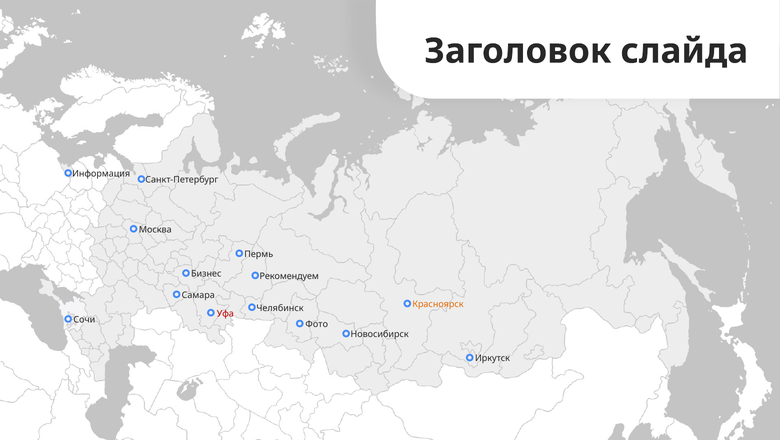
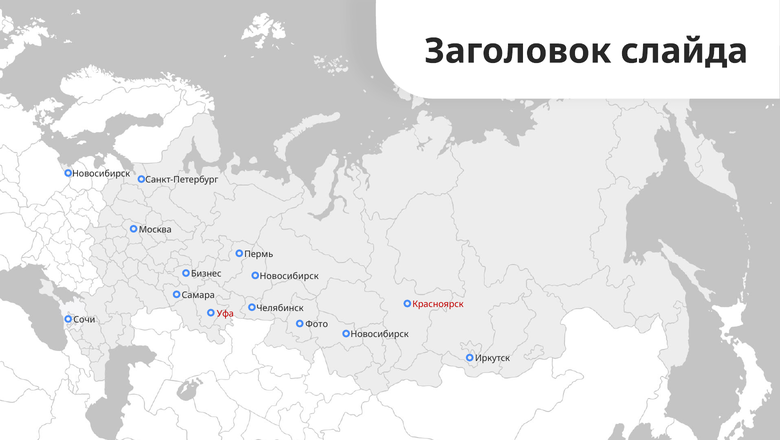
Информация: Информация -> Новосибирск (101, 174)
Рекомендуем: Рекомендуем -> Новосибирск (289, 276)
Красноярск colour: orange -> red (438, 304)
